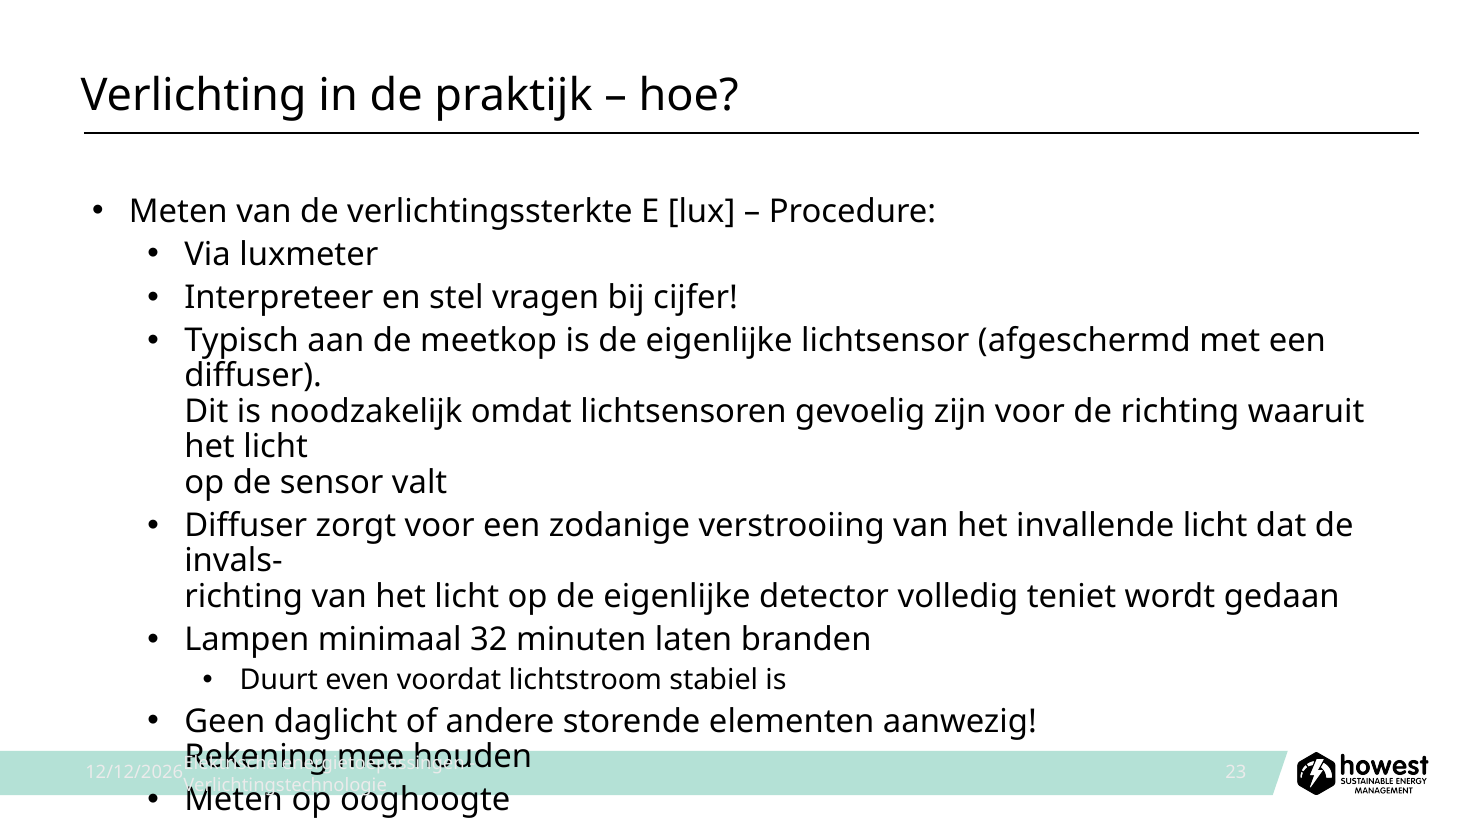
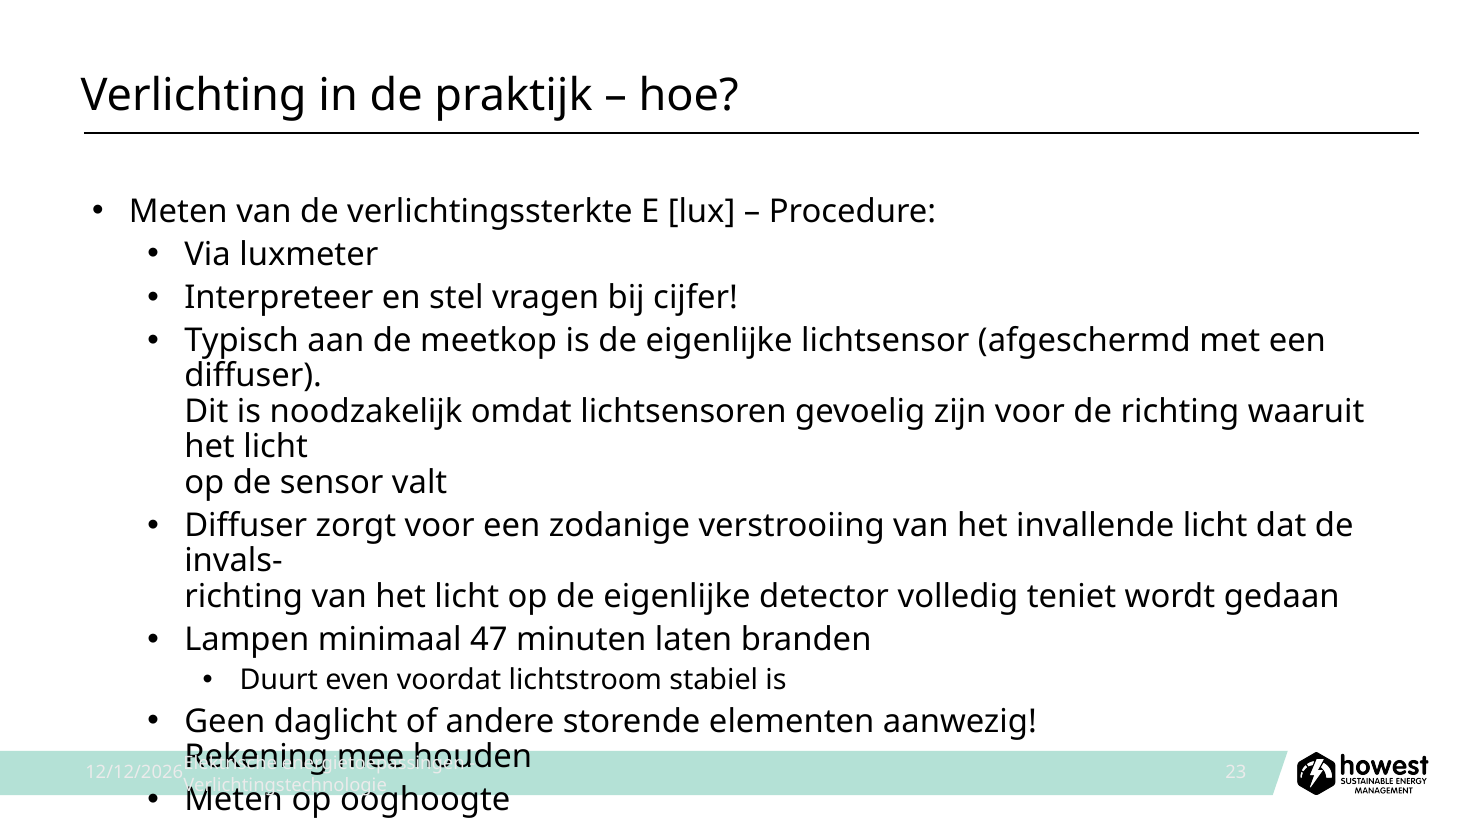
32: 32 -> 47 (489, 639)
